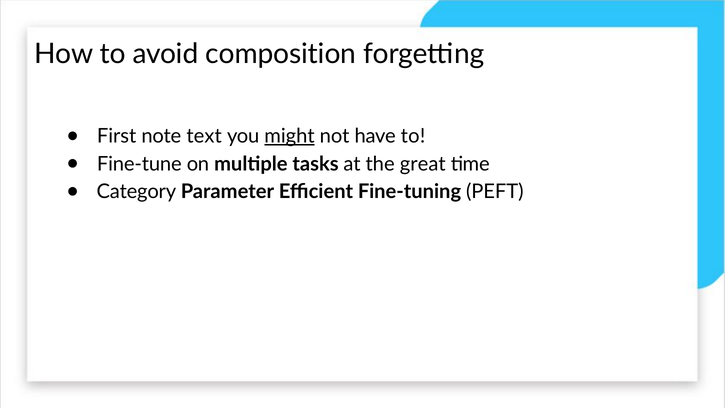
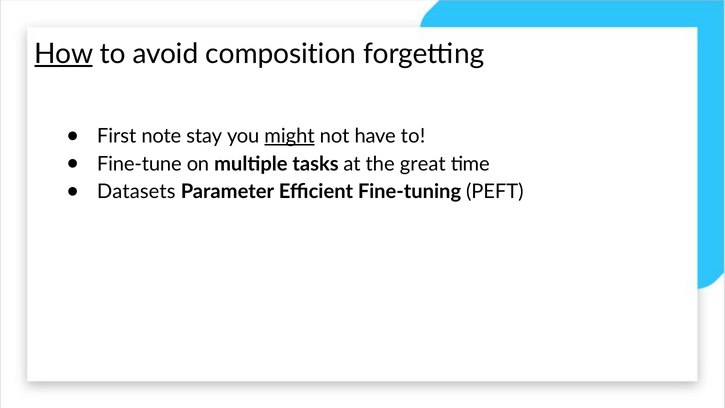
How underline: none -> present (64, 54)
text: text -> stay (204, 136)
Category: Category -> Datasets (136, 192)
